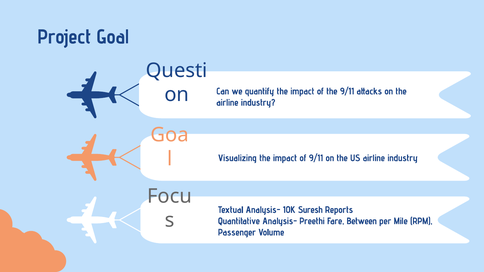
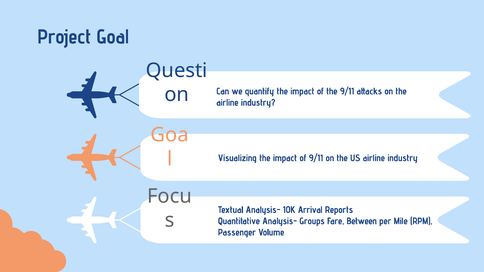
Suresh: Suresh -> Arrival (310, 210)
Preethi: Preethi -> Groups (312, 221)
